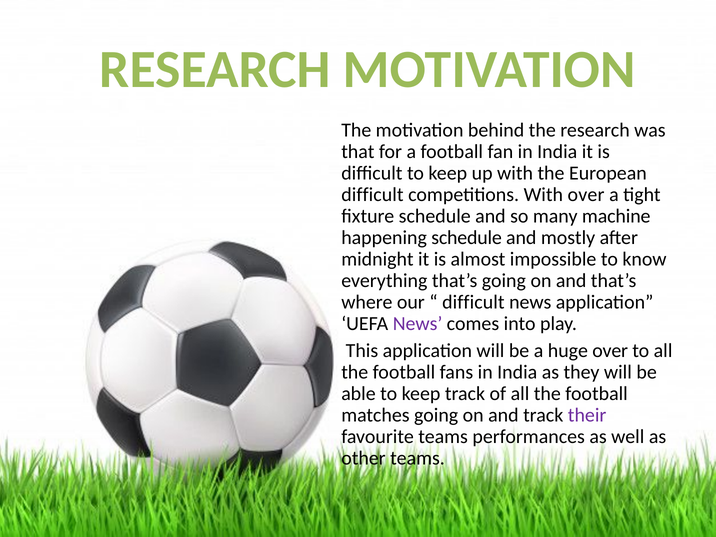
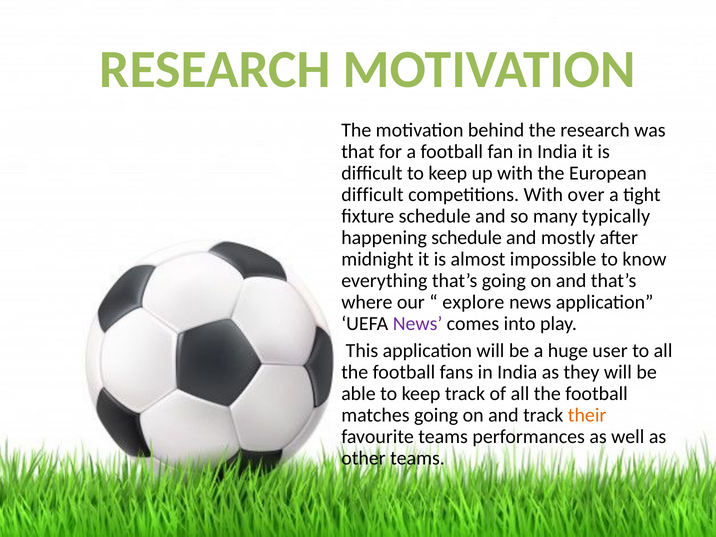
machine: machine -> typically (616, 216)
difficult: difficult -> explore (473, 302)
huge over: over -> user (610, 351)
their colour: purple -> orange (587, 415)
